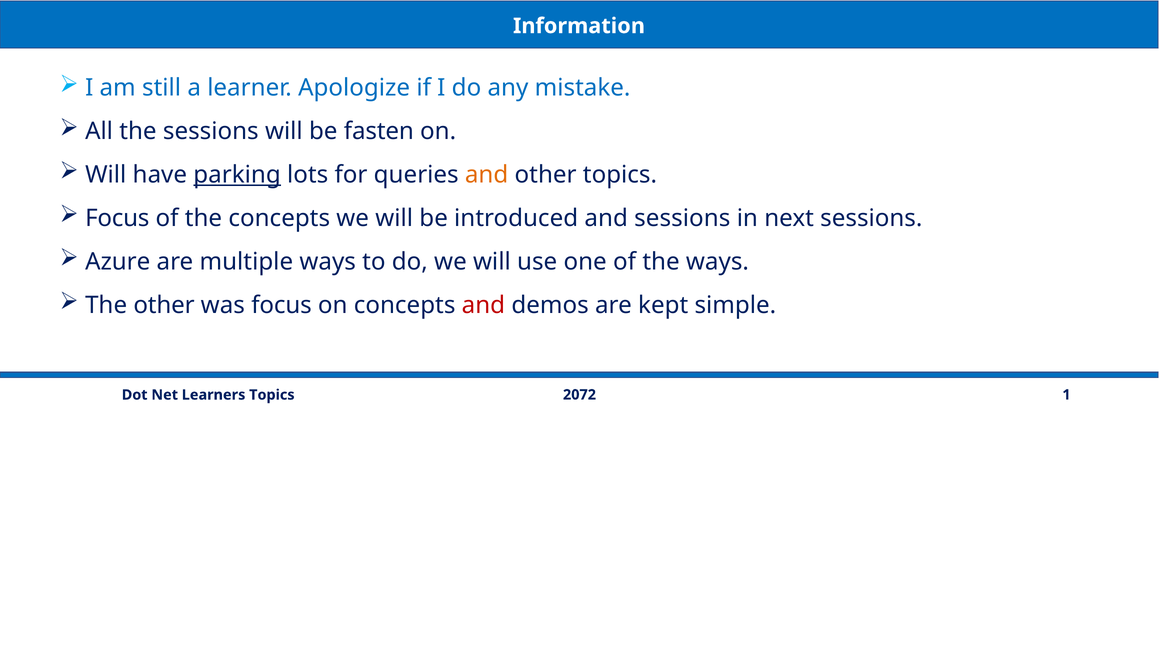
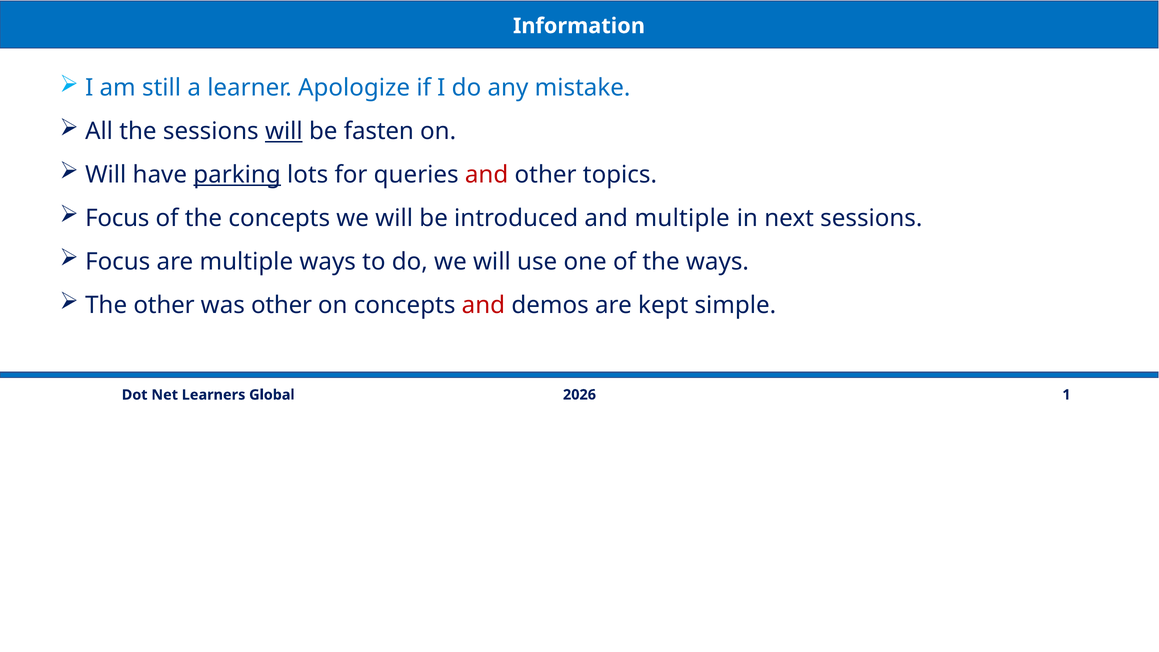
will underline: none -> present (284, 131)
and colour: orange -> red (487, 175)
and sessions: sessions -> multiple (682, 218)
Azure: Azure -> Focus (118, 262)
was focus: focus -> other (282, 305)
2072: 2072 -> 2026 (579, 395)
Learners Topics: Topics -> Global (272, 395)
